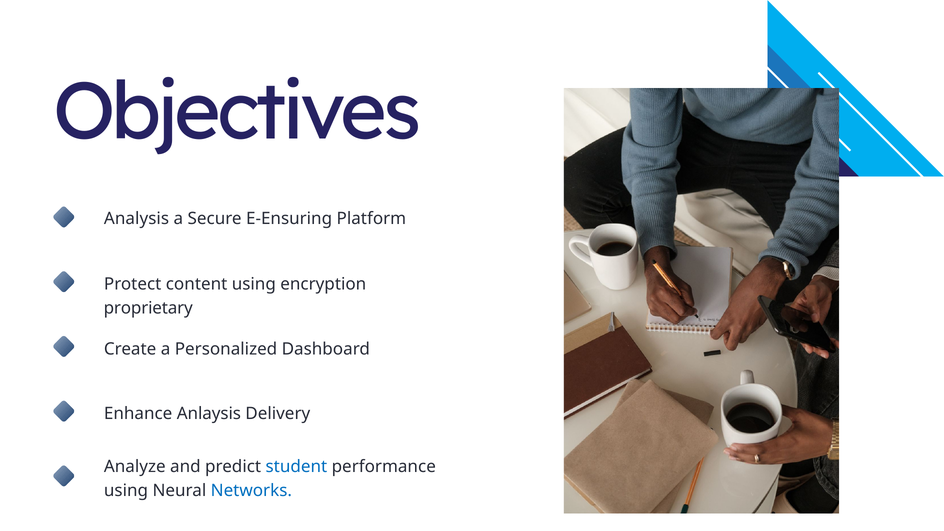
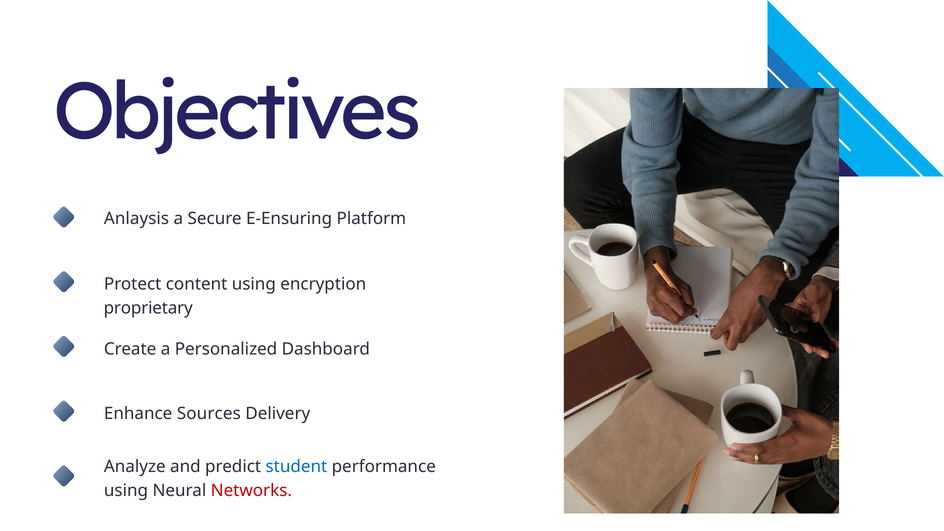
Analysis: Analysis -> Anlaysis (137, 219)
Anlaysis: Anlaysis -> Sources (209, 414)
Networks colour: blue -> red (251, 490)
